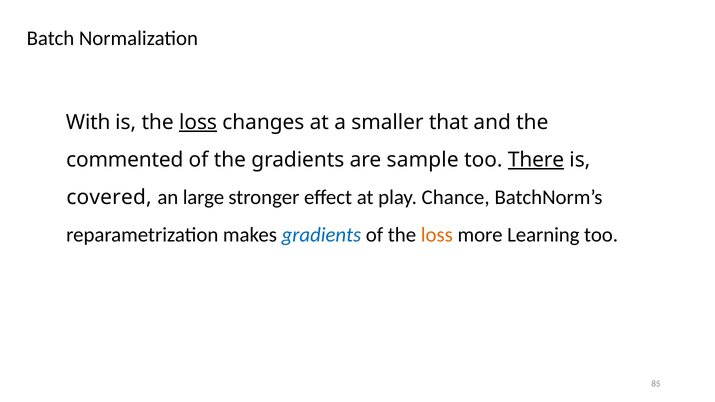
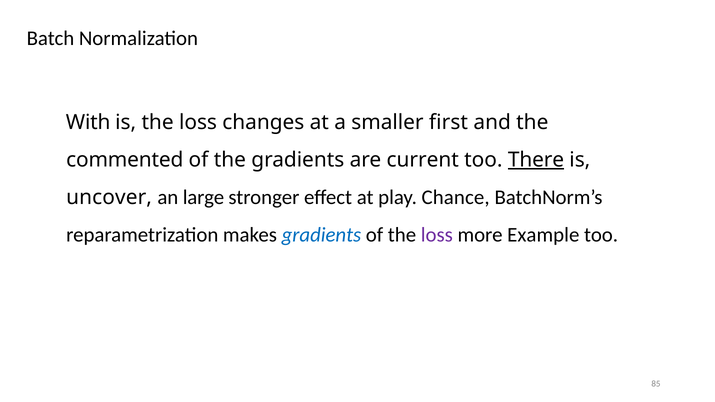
loss underline: present -> none (198, 122)
that: that -> first (448, 122)
sample: sample -> current (423, 160)
covered: covered -> uncover (109, 197)
loss colour: orange -> purple (437, 235)
Learning: Learning -> Example (543, 235)
